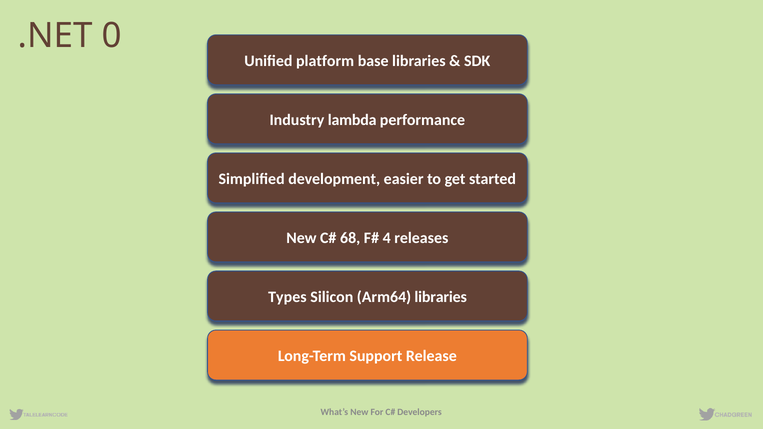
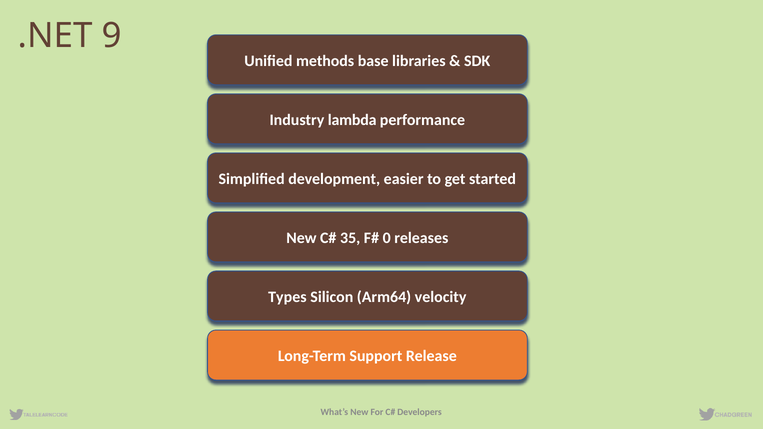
0: 0 -> 9 (112, 36)
platform: platform -> methods (325, 61)
68: 68 -> 35 (350, 238)
4: 4 -> 0 (387, 238)
Arm64 libraries: libraries -> velocity (441, 297)
